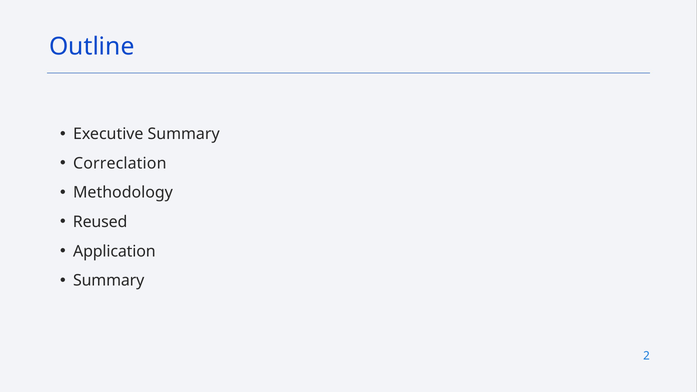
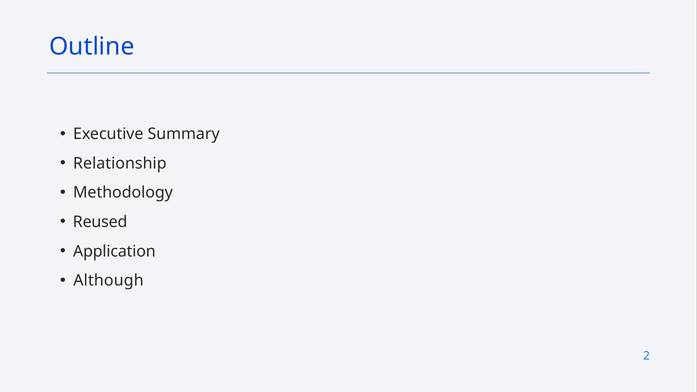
Correclation: Correclation -> Relationship (120, 163)
Summary: Summary -> Although (109, 281)
